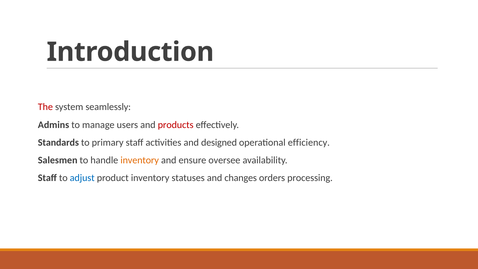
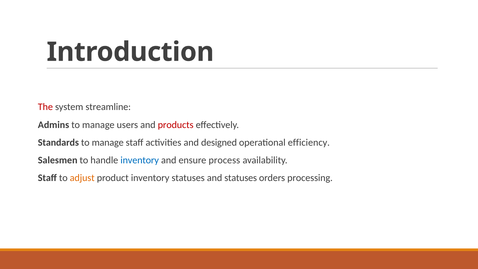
seamlessly: seamlessly -> streamline (108, 107)
primary: primary -> manage (108, 142)
inventory colour: orange -> blue (140, 160)
oversee: oversee -> process (224, 160)
adjust colour: blue -> orange (82, 178)
and changes: changes -> statuses (241, 178)
